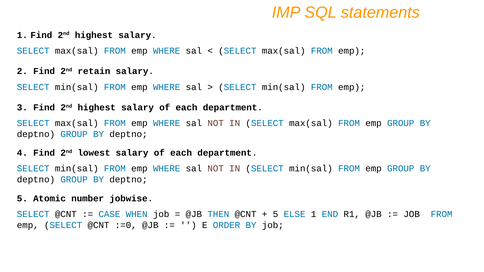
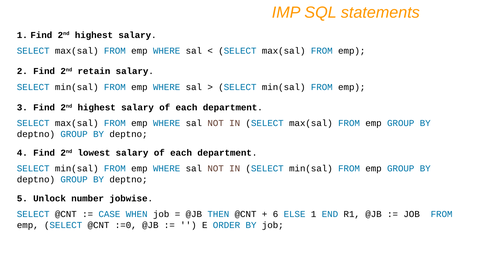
Atomic: Atomic -> Unlock (50, 199)
5: 5 -> 6 (276, 214)
